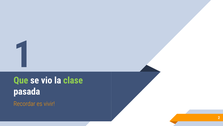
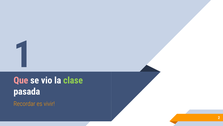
Que colour: light green -> pink (21, 80)
